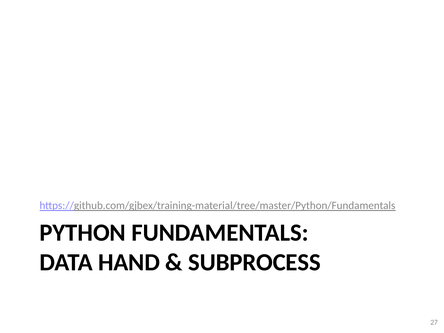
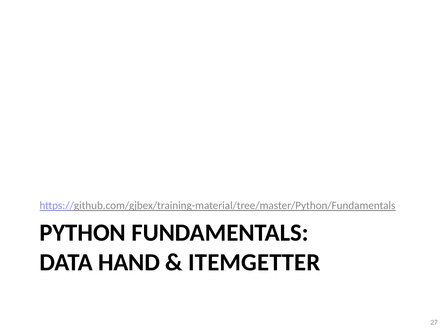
SUBPROCESS: SUBPROCESS -> ITEMGETTER (254, 262)
